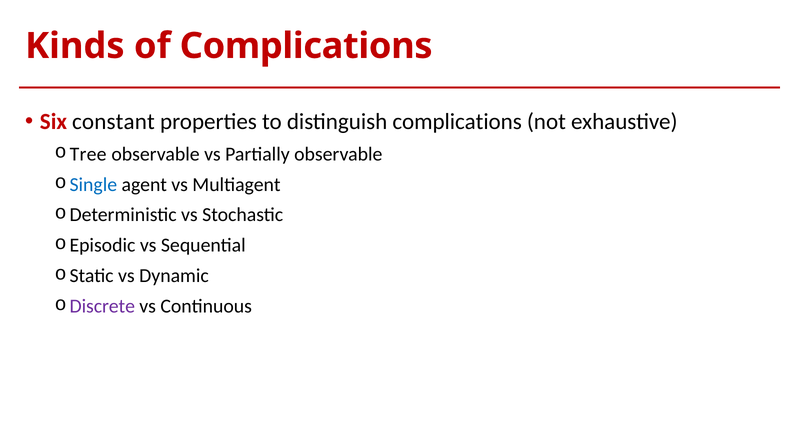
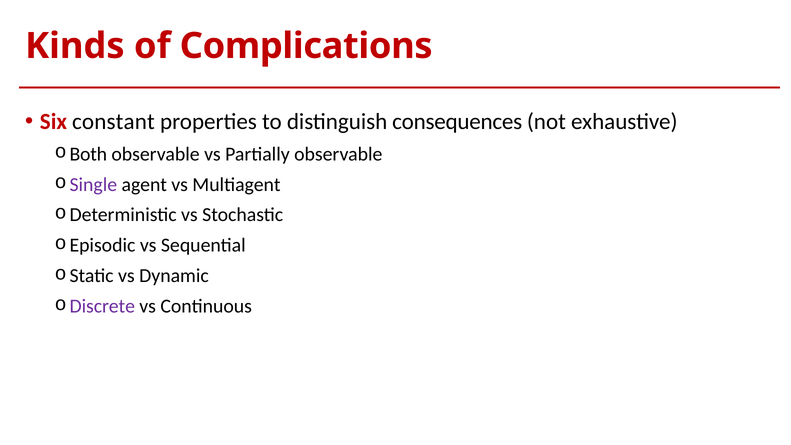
distinguish complications: complications -> consequences (457, 122)
Tree: Tree -> Both (88, 154)
Single colour: blue -> purple (93, 184)
